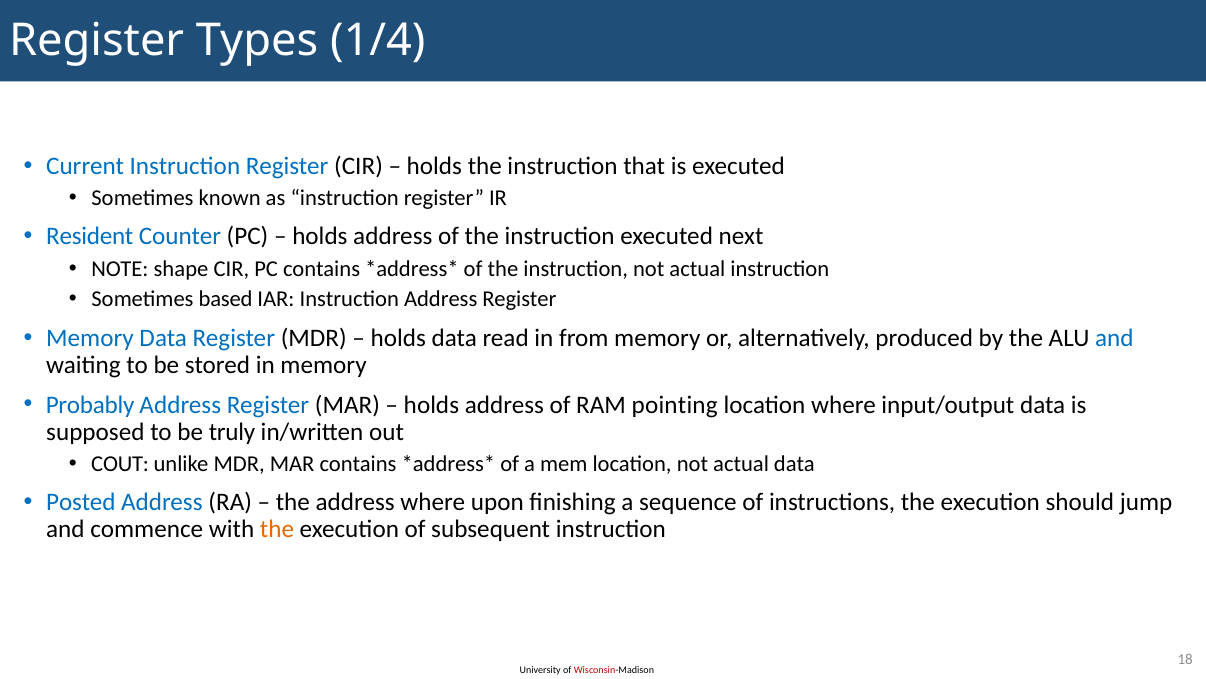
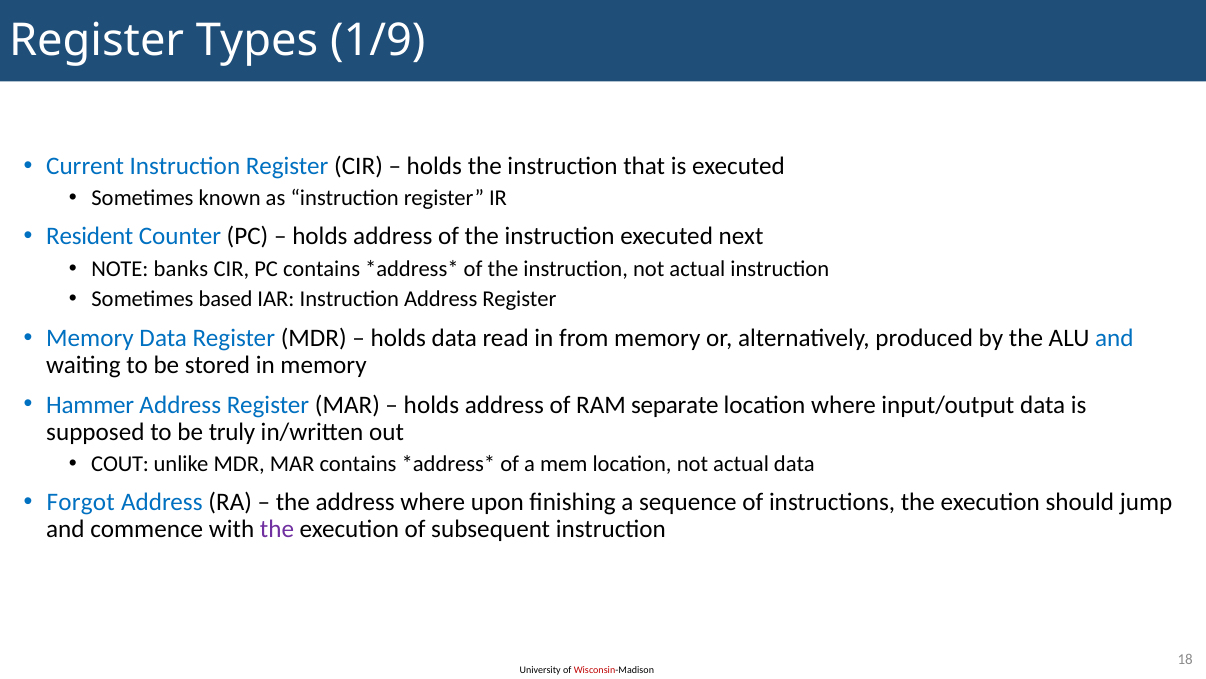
1/4: 1/4 -> 1/9 (378, 40)
shape: shape -> banks (181, 268)
Probably: Probably -> Hammer (90, 404)
pointing: pointing -> separate (675, 404)
Posted: Posted -> Forgot (81, 502)
the colour: orange -> purple (277, 529)
